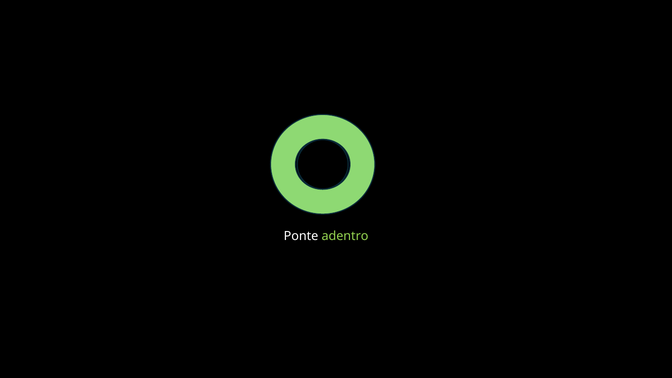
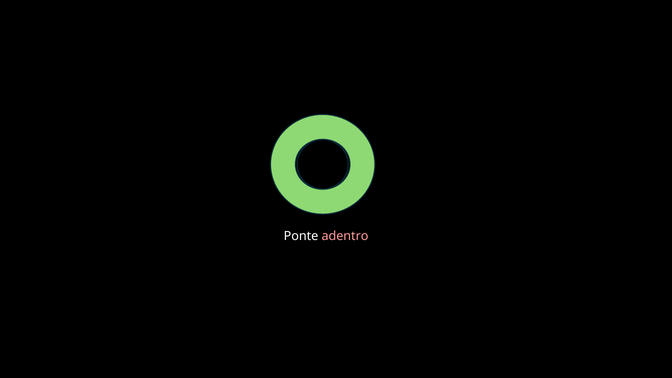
adentro colour: light green -> pink (345, 236)
